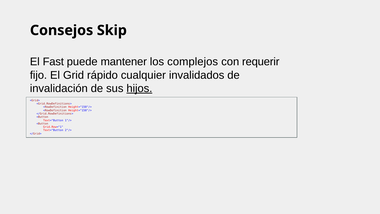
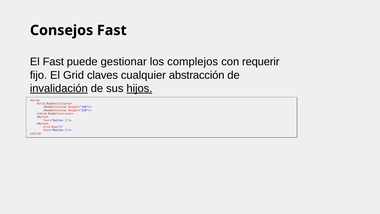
Consejos Skip: Skip -> Fast (112, 30)
mantener: mantener -> gestionar (124, 62)
rápido: rápido -> claves (103, 75)
invalidados: invalidados -> abstracción (197, 75)
invalidación underline: none -> present (59, 88)
